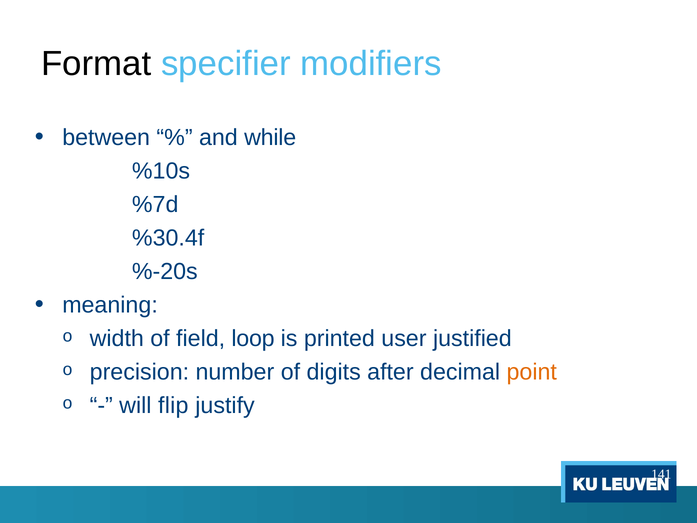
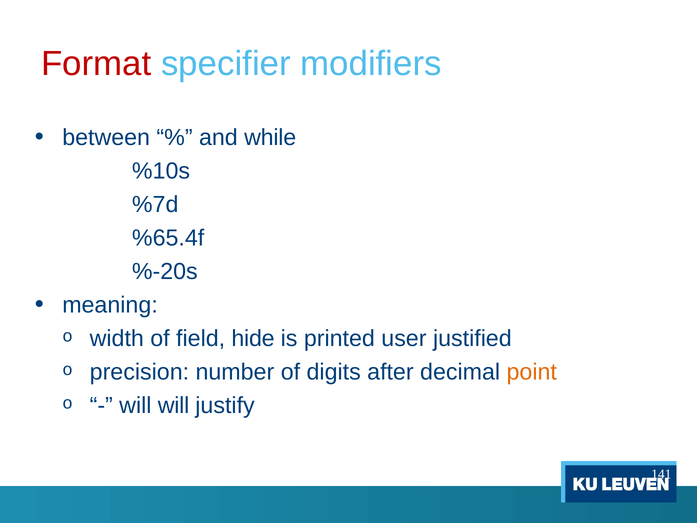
Format colour: black -> red (96, 64)
%30.4f: %30.4f -> %65.4f (168, 238)
loop: loop -> hide (253, 339)
will flip: flip -> will (174, 406)
